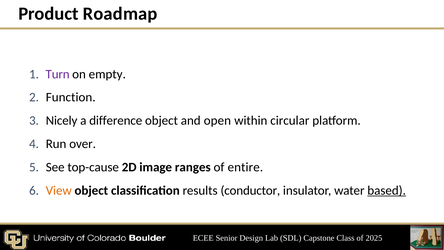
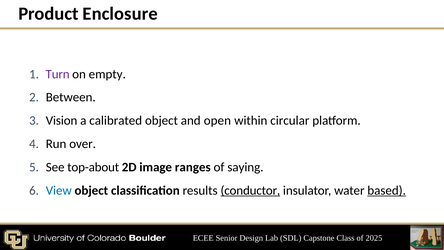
Roadmap: Roadmap -> Enclosure (120, 14)
Function: Function -> Between (71, 97)
Nicely: Nicely -> Vision (62, 121)
difference: difference -> calibrated (116, 121)
top-cause: top-cause -> top-about (93, 167)
entire: entire -> saying (245, 167)
View colour: orange -> blue (59, 190)
conductor underline: none -> present (250, 190)
